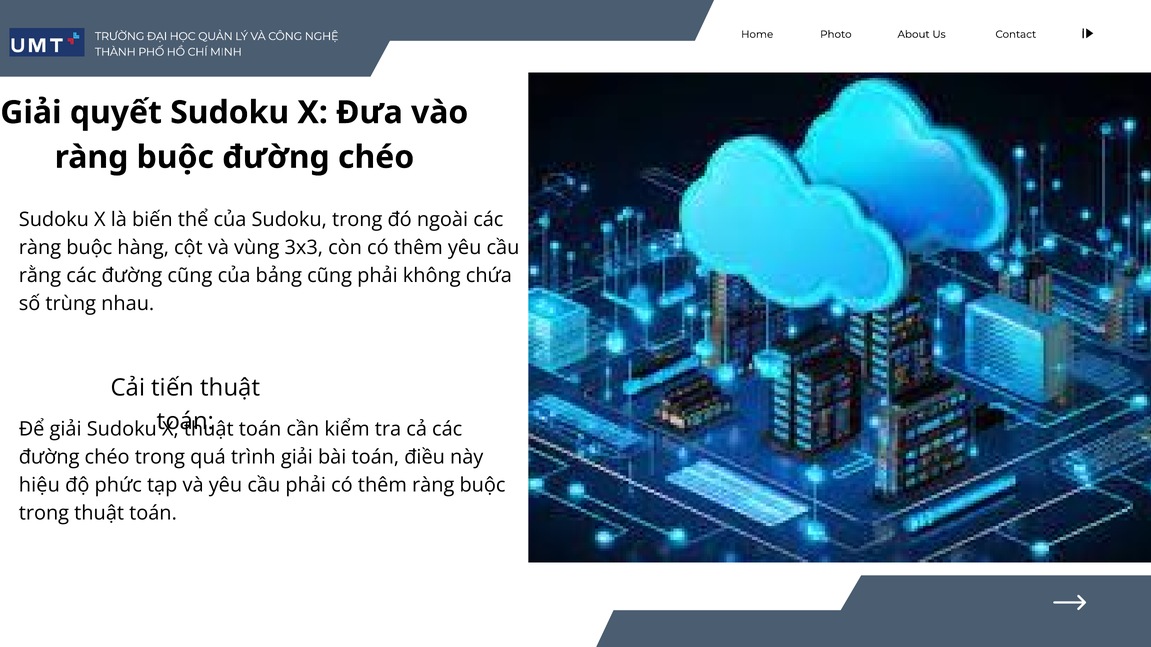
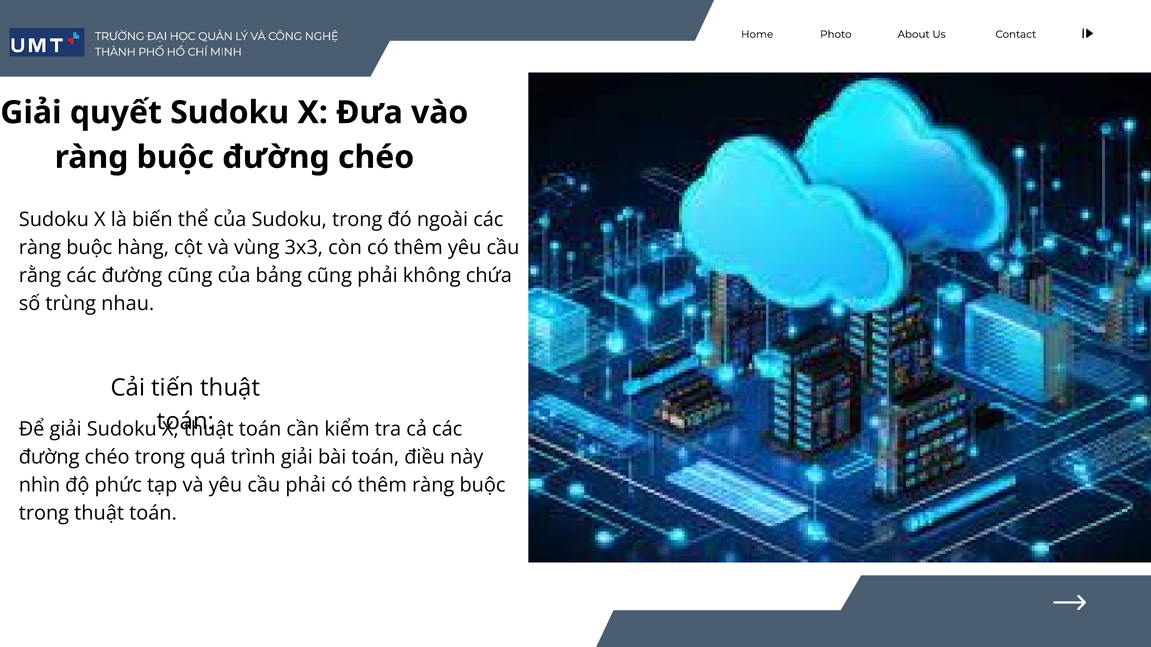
hiệu: hiệu -> nhìn (39, 486)
